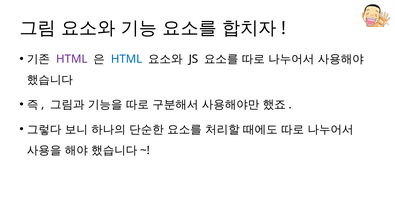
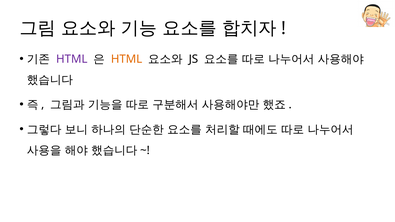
HTML colour: blue -> orange (127, 59)
